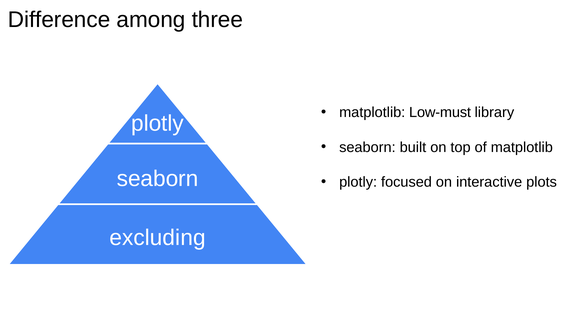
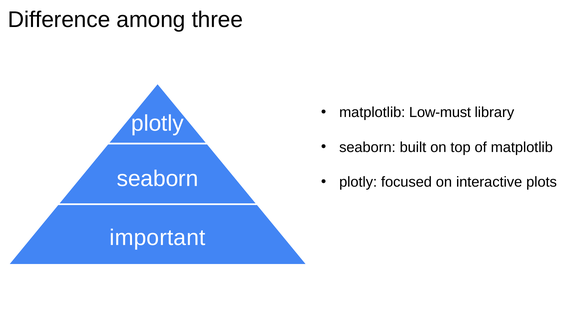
excluding: excluding -> important (157, 238)
